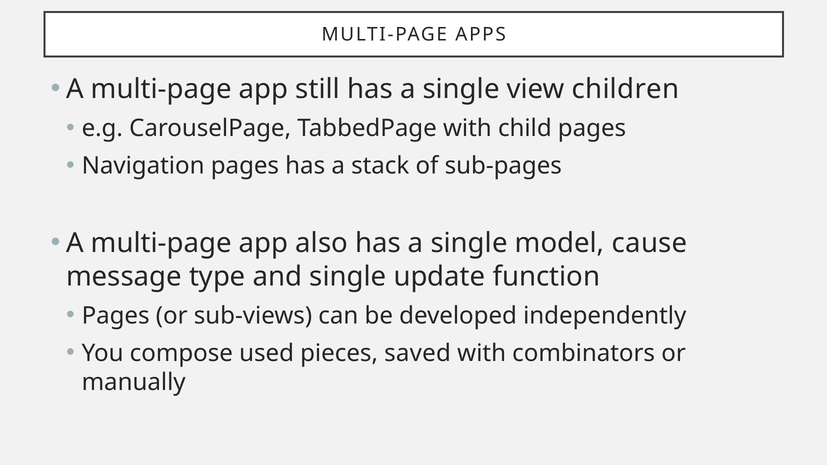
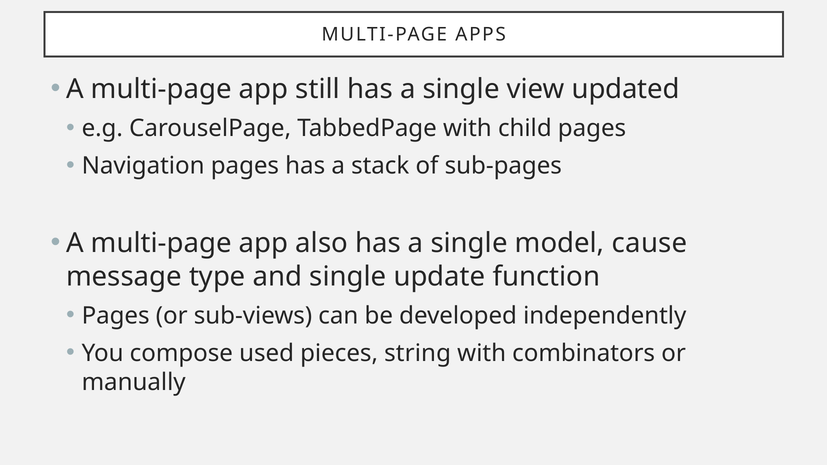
children: children -> updated (626, 89)
saved: saved -> string (418, 353)
